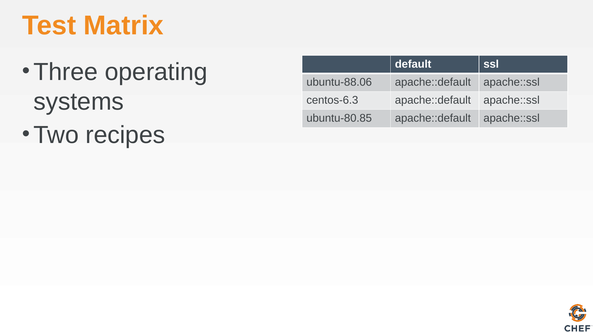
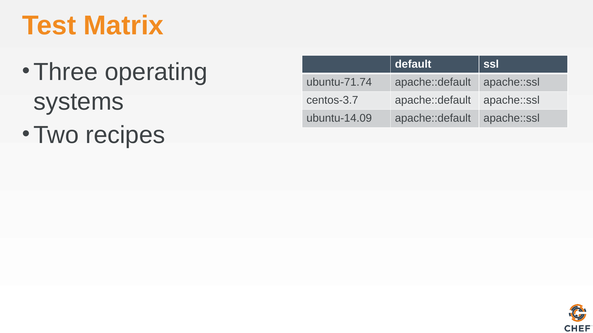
ubuntu-88.06: ubuntu-88.06 -> ubuntu-71.74 (339, 82)
centos-6.3: centos-6.3 -> centos-3.7 (332, 100)
ubuntu-80.85: ubuntu-80.85 -> ubuntu-14.09 (339, 118)
